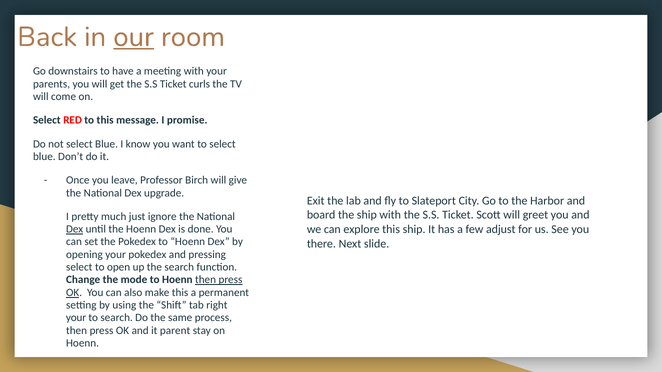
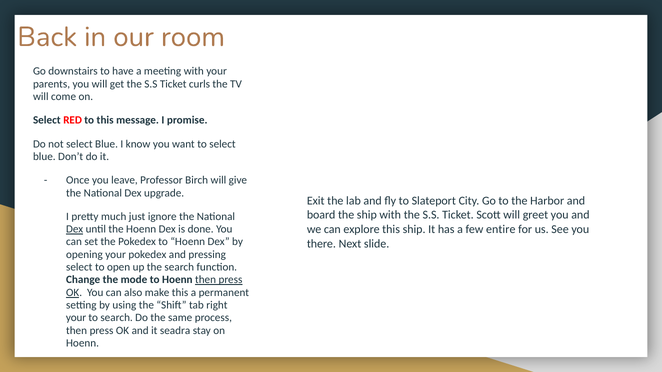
our underline: present -> none (134, 37)
adjust: adjust -> entire (501, 230)
parent: parent -> seadra (175, 331)
